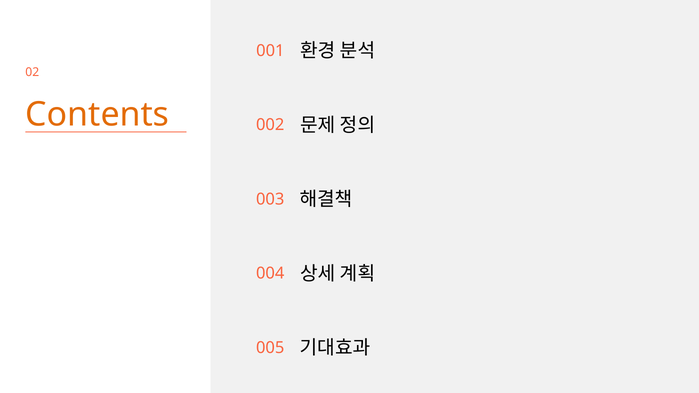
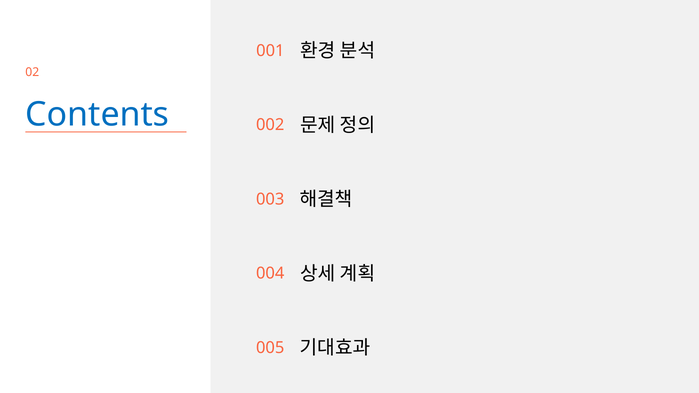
Contents colour: orange -> blue (97, 115)
